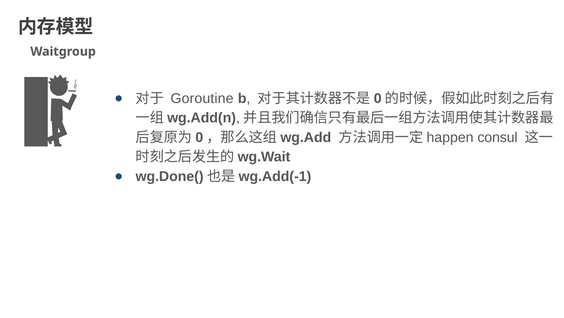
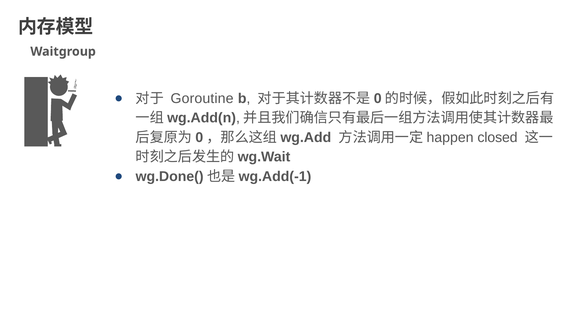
consul: consul -> closed (498, 137)
